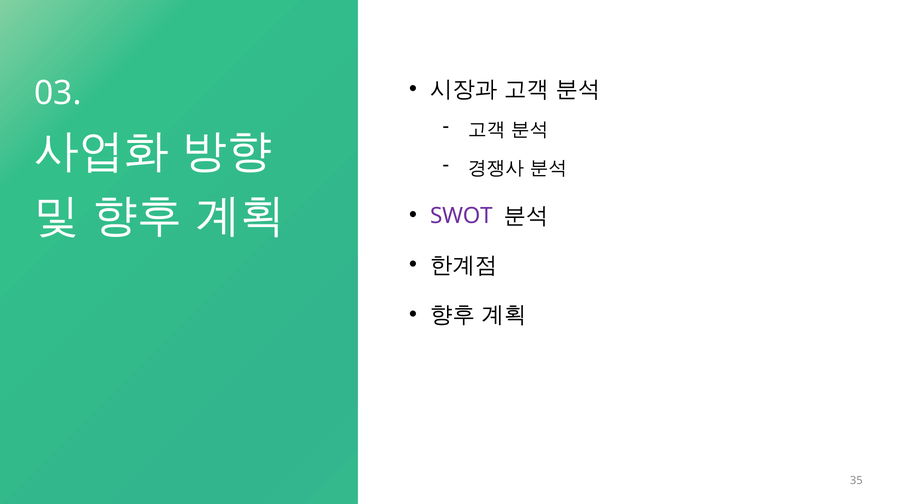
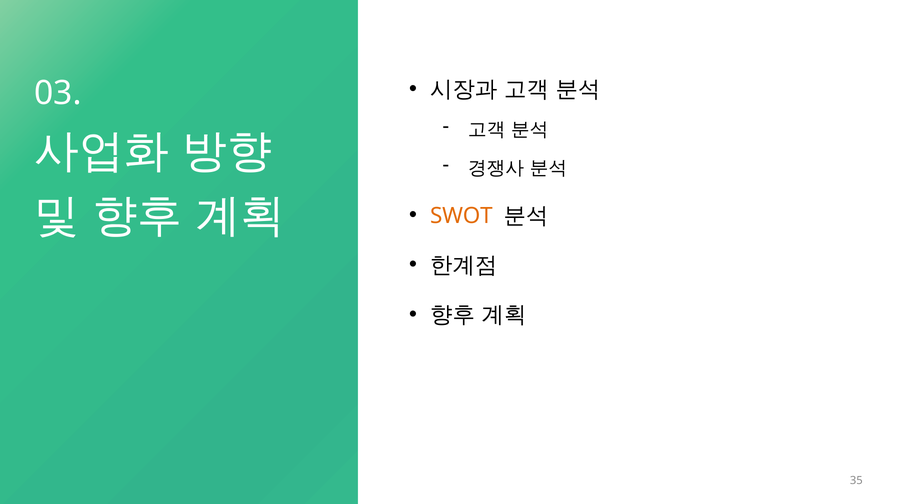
SWOT colour: purple -> orange (461, 216)
